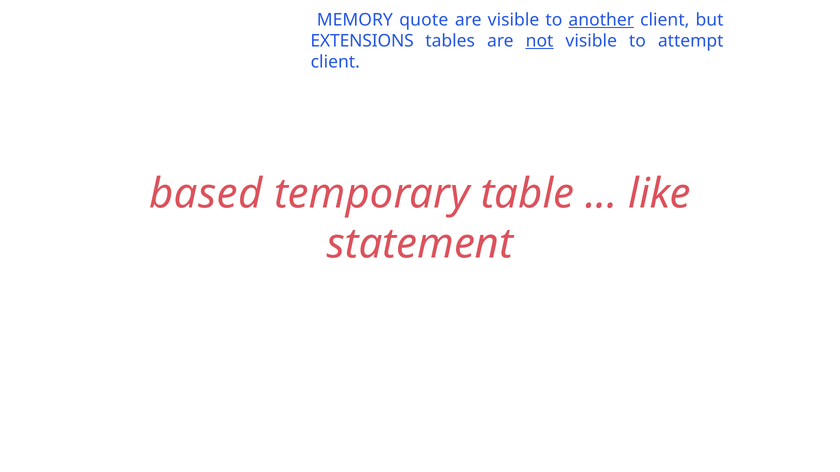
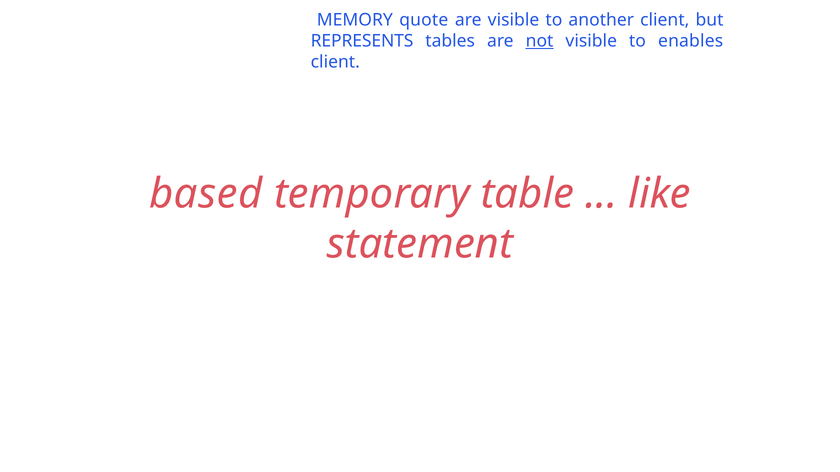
another underline: present -> none (601, 20)
EXTENSIONS: EXTENSIONS -> REPRESENTS (362, 41)
attempt: attempt -> enables (691, 41)
